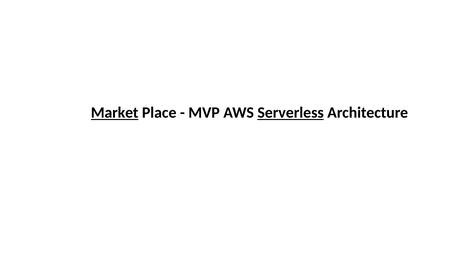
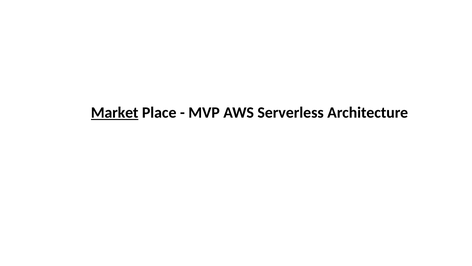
Serverless underline: present -> none (291, 112)
